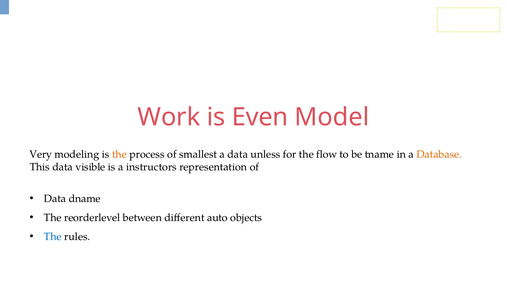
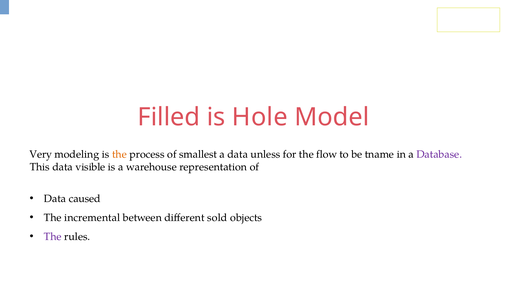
Work: Work -> Filled (169, 117)
Even: Even -> Hole (260, 117)
Database colour: orange -> purple (439, 155)
instructors: instructors -> warehouse (151, 167)
dname: dname -> caused (85, 199)
reorderlevel: reorderlevel -> incremental (92, 218)
auto: auto -> sold (217, 218)
The colour: blue -> purple (53, 237)
